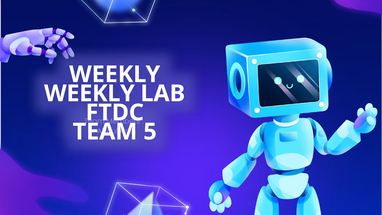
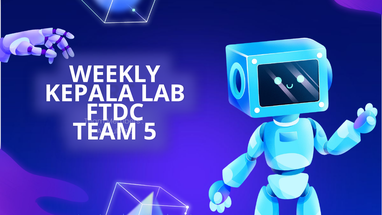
WEEKLY: WEEKLY -> KEPALA (89, 93)
